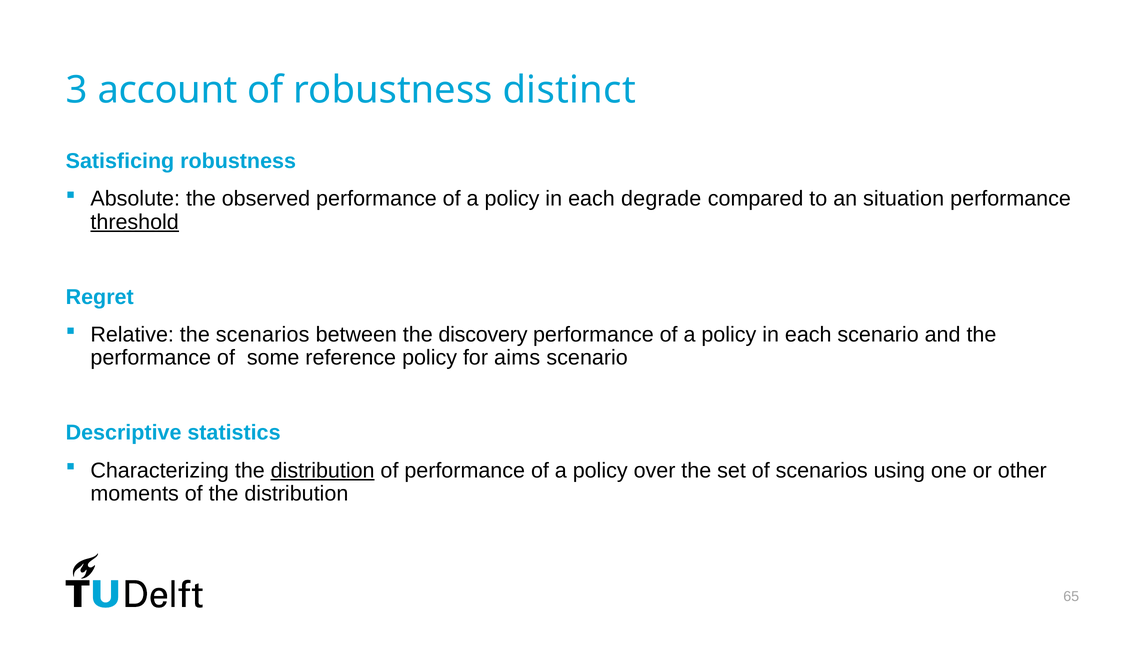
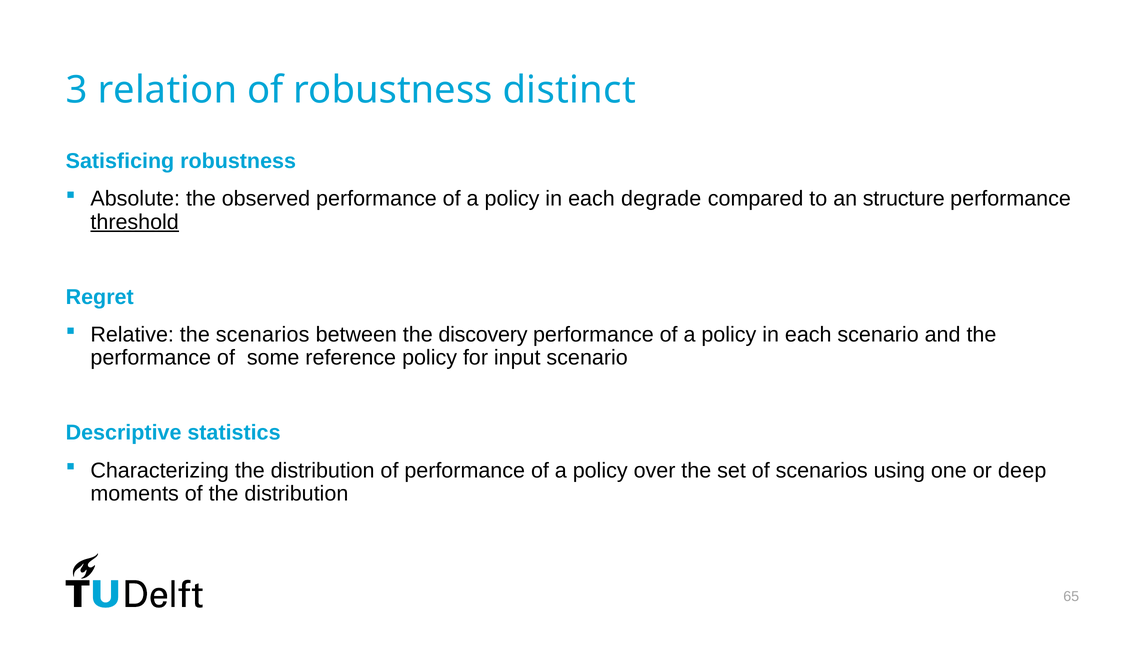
account: account -> relation (167, 90)
situation: situation -> structure (904, 199)
aims: aims -> input (517, 358)
distribution underline: present -> none (323, 471)
other: other -> deep (1022, 471)
